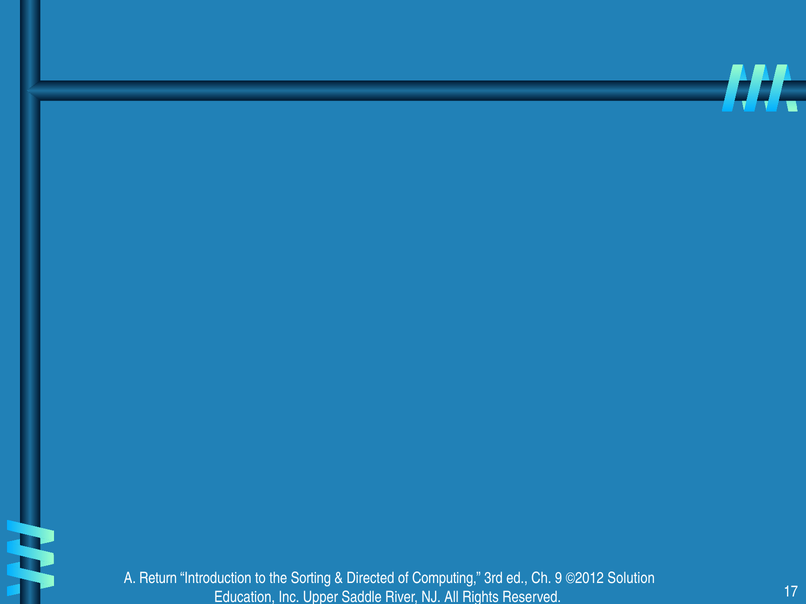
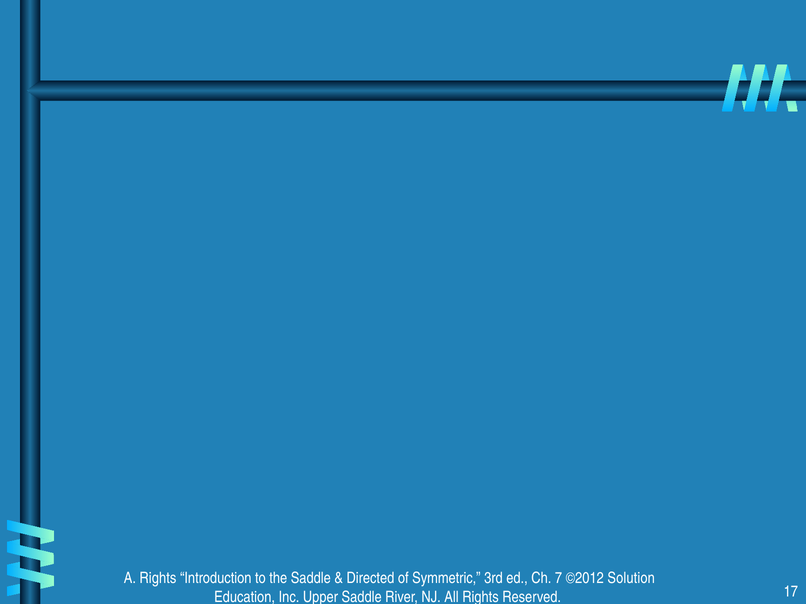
A Return: Return -> Rights (158, 579)
the Sorting: Sorting -> Saddle (311, 579)
Computing: Computing -> Symmetric (446, 579)
9: 9 -> 7 (559, 579)
